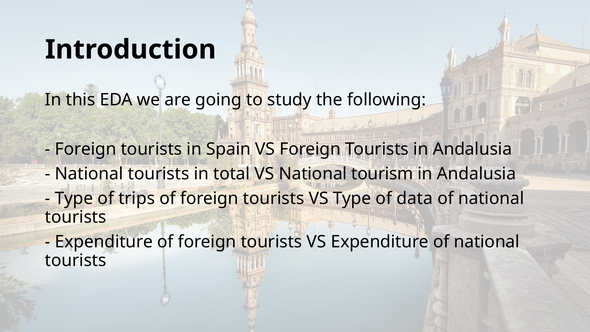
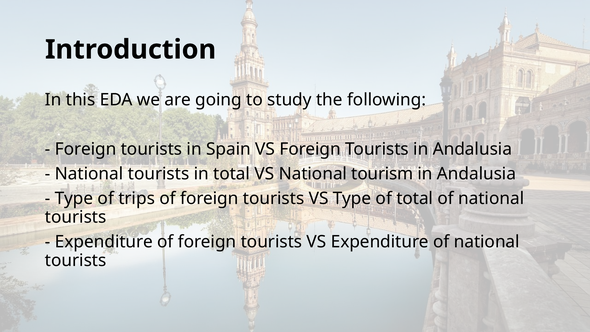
of data: data -> total (415, 199)
